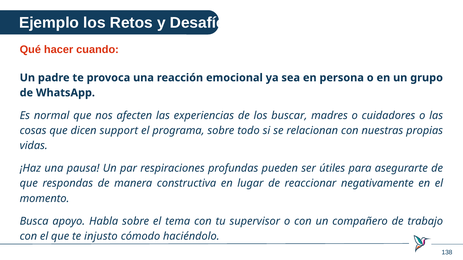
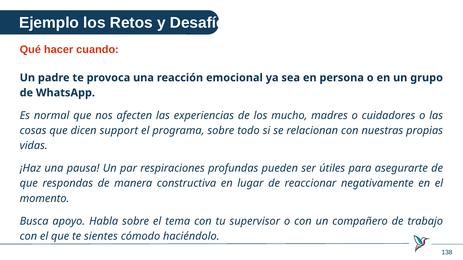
buscar: buscar -> mucho (289, 116)
injusto: injusto -> sientes (101, 237)
